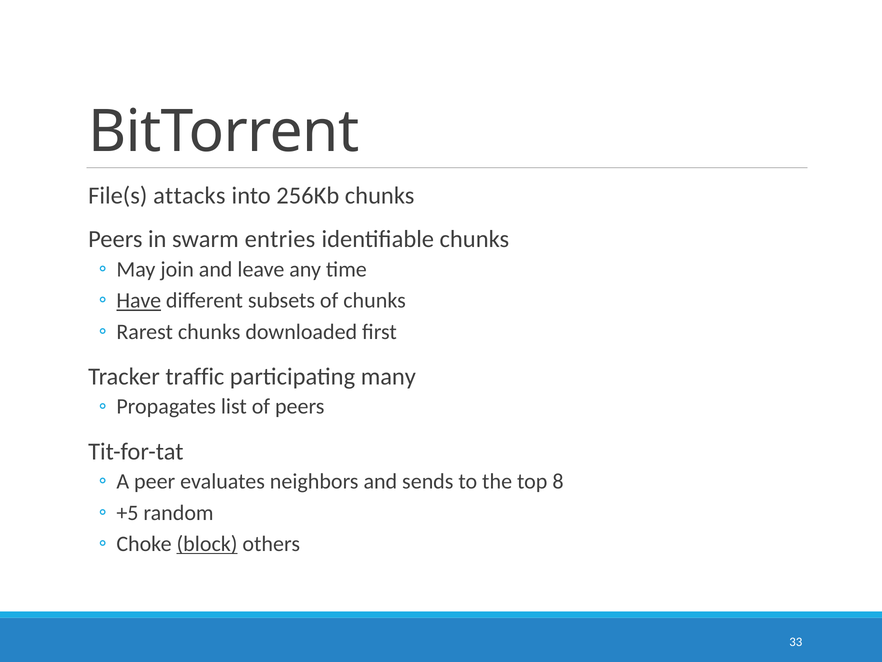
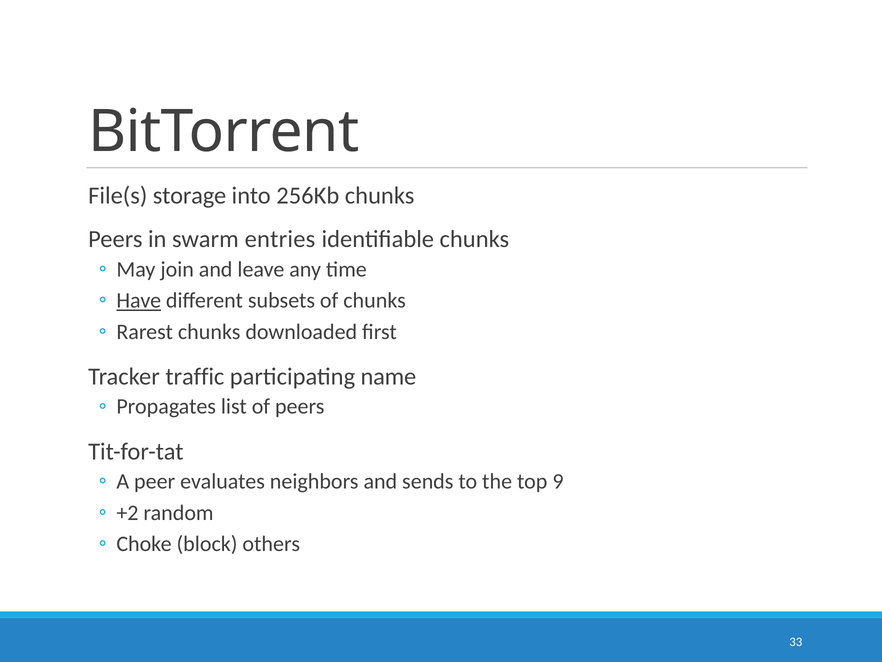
attacks: attacks -> storage (190, 196)
many: many -> name (388, 376)
8: 8 -> 9 (558, 481)
+5: +5 -> +2 (127, 512)
block underline: present -> none (207, 544)
